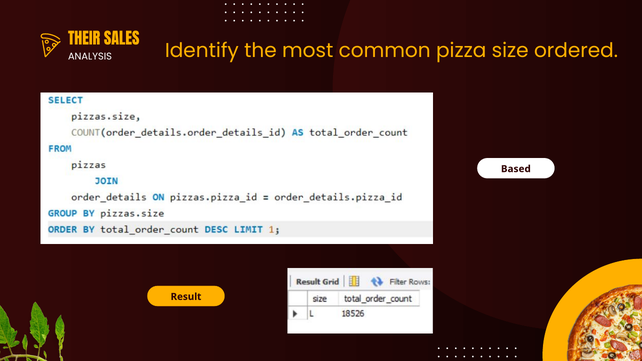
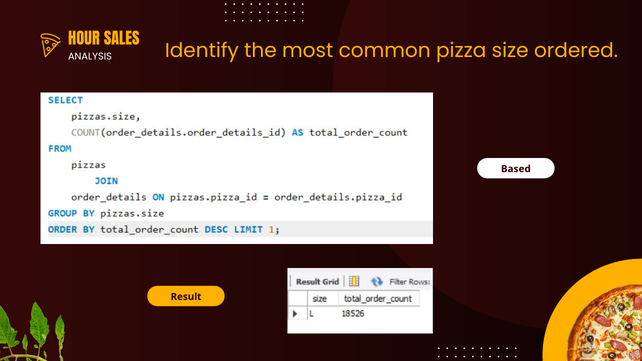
THEIR: THEIR -> HOUR (84, 39)
